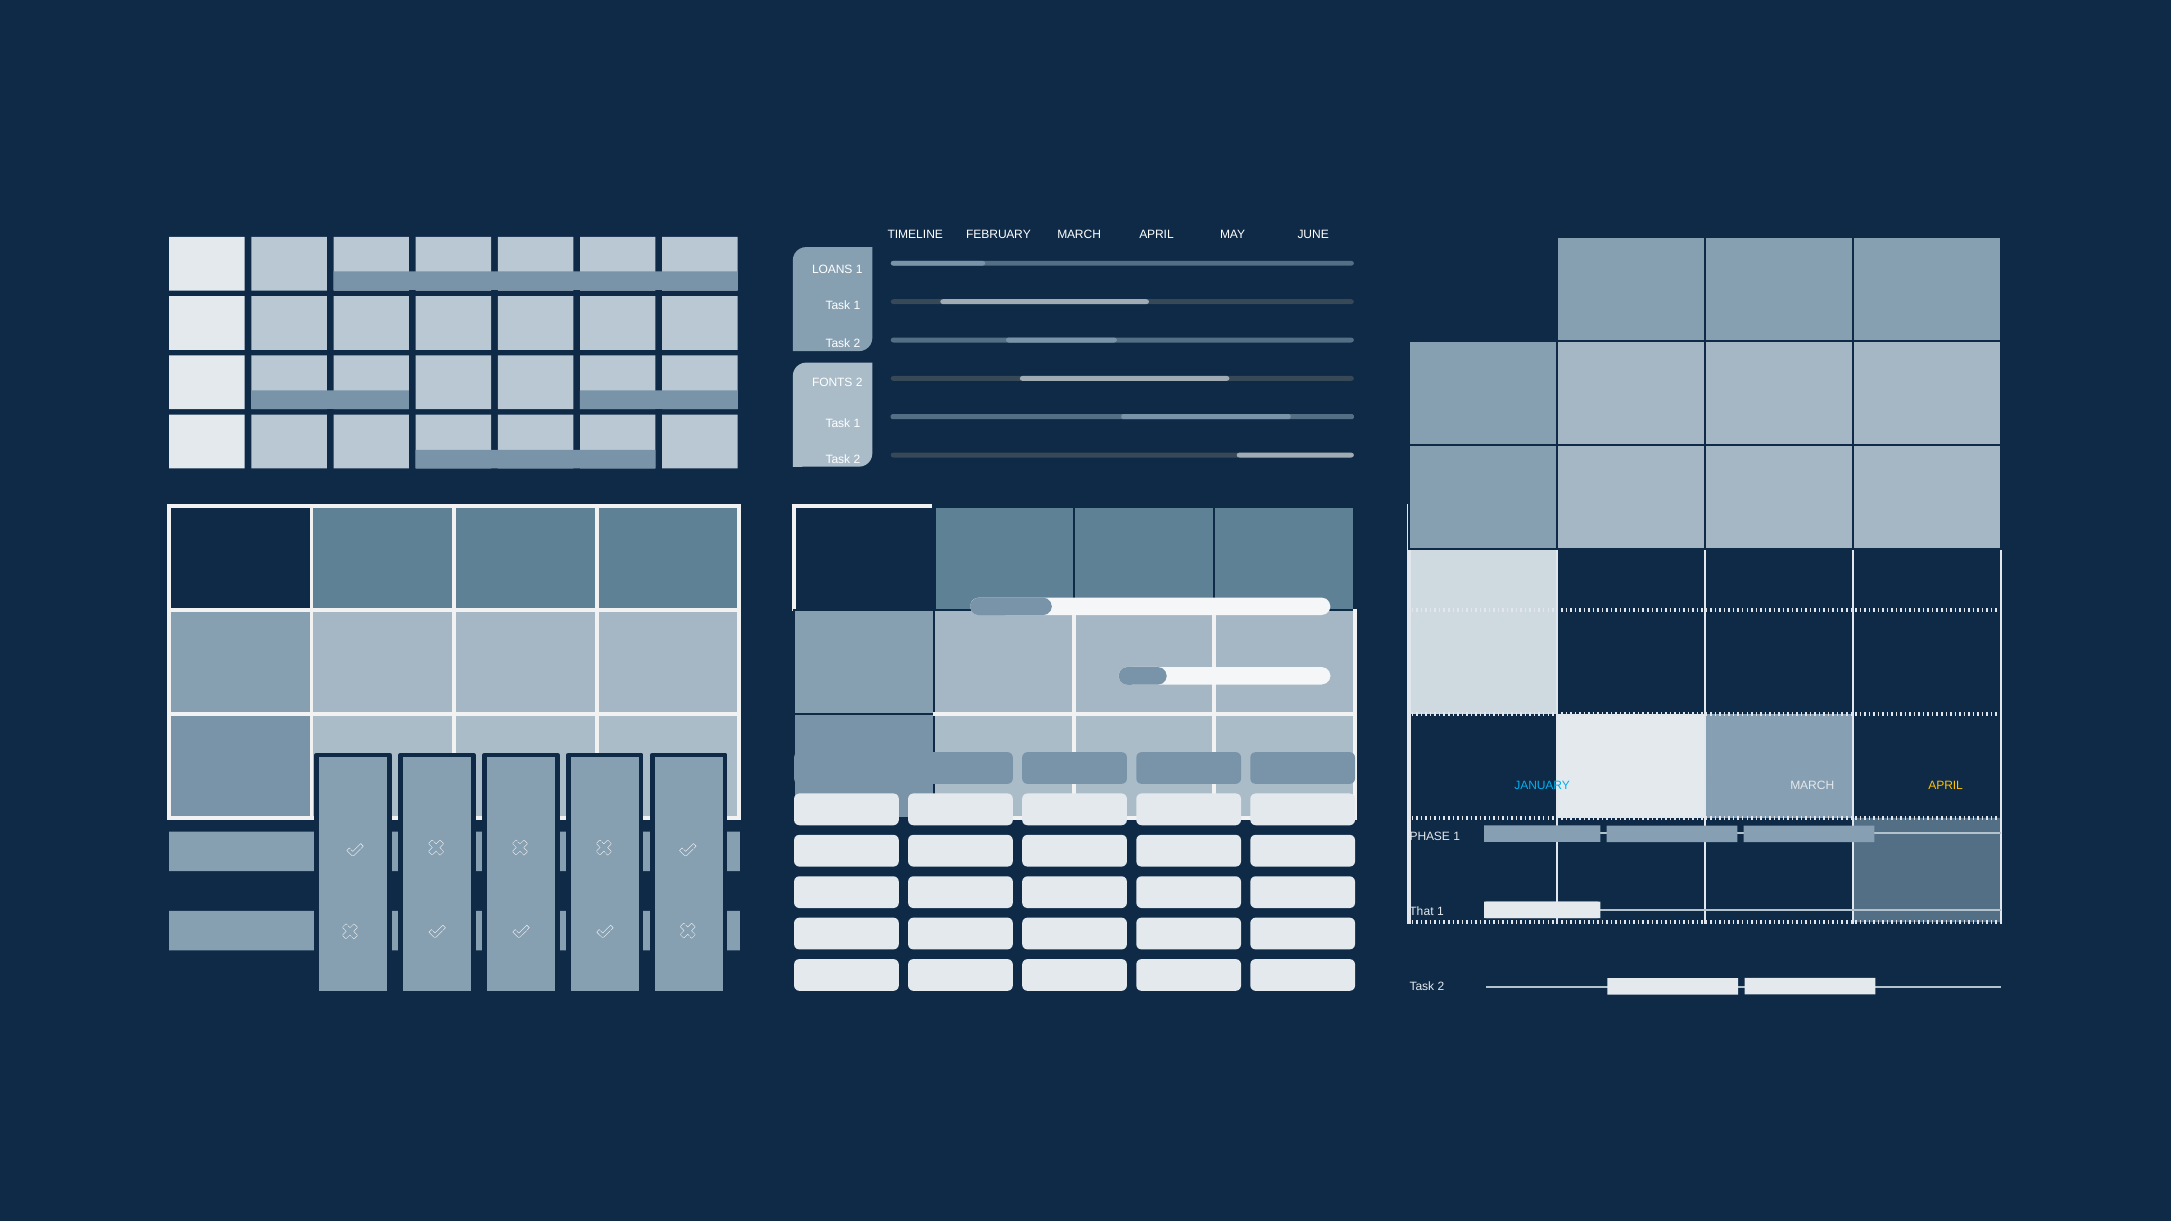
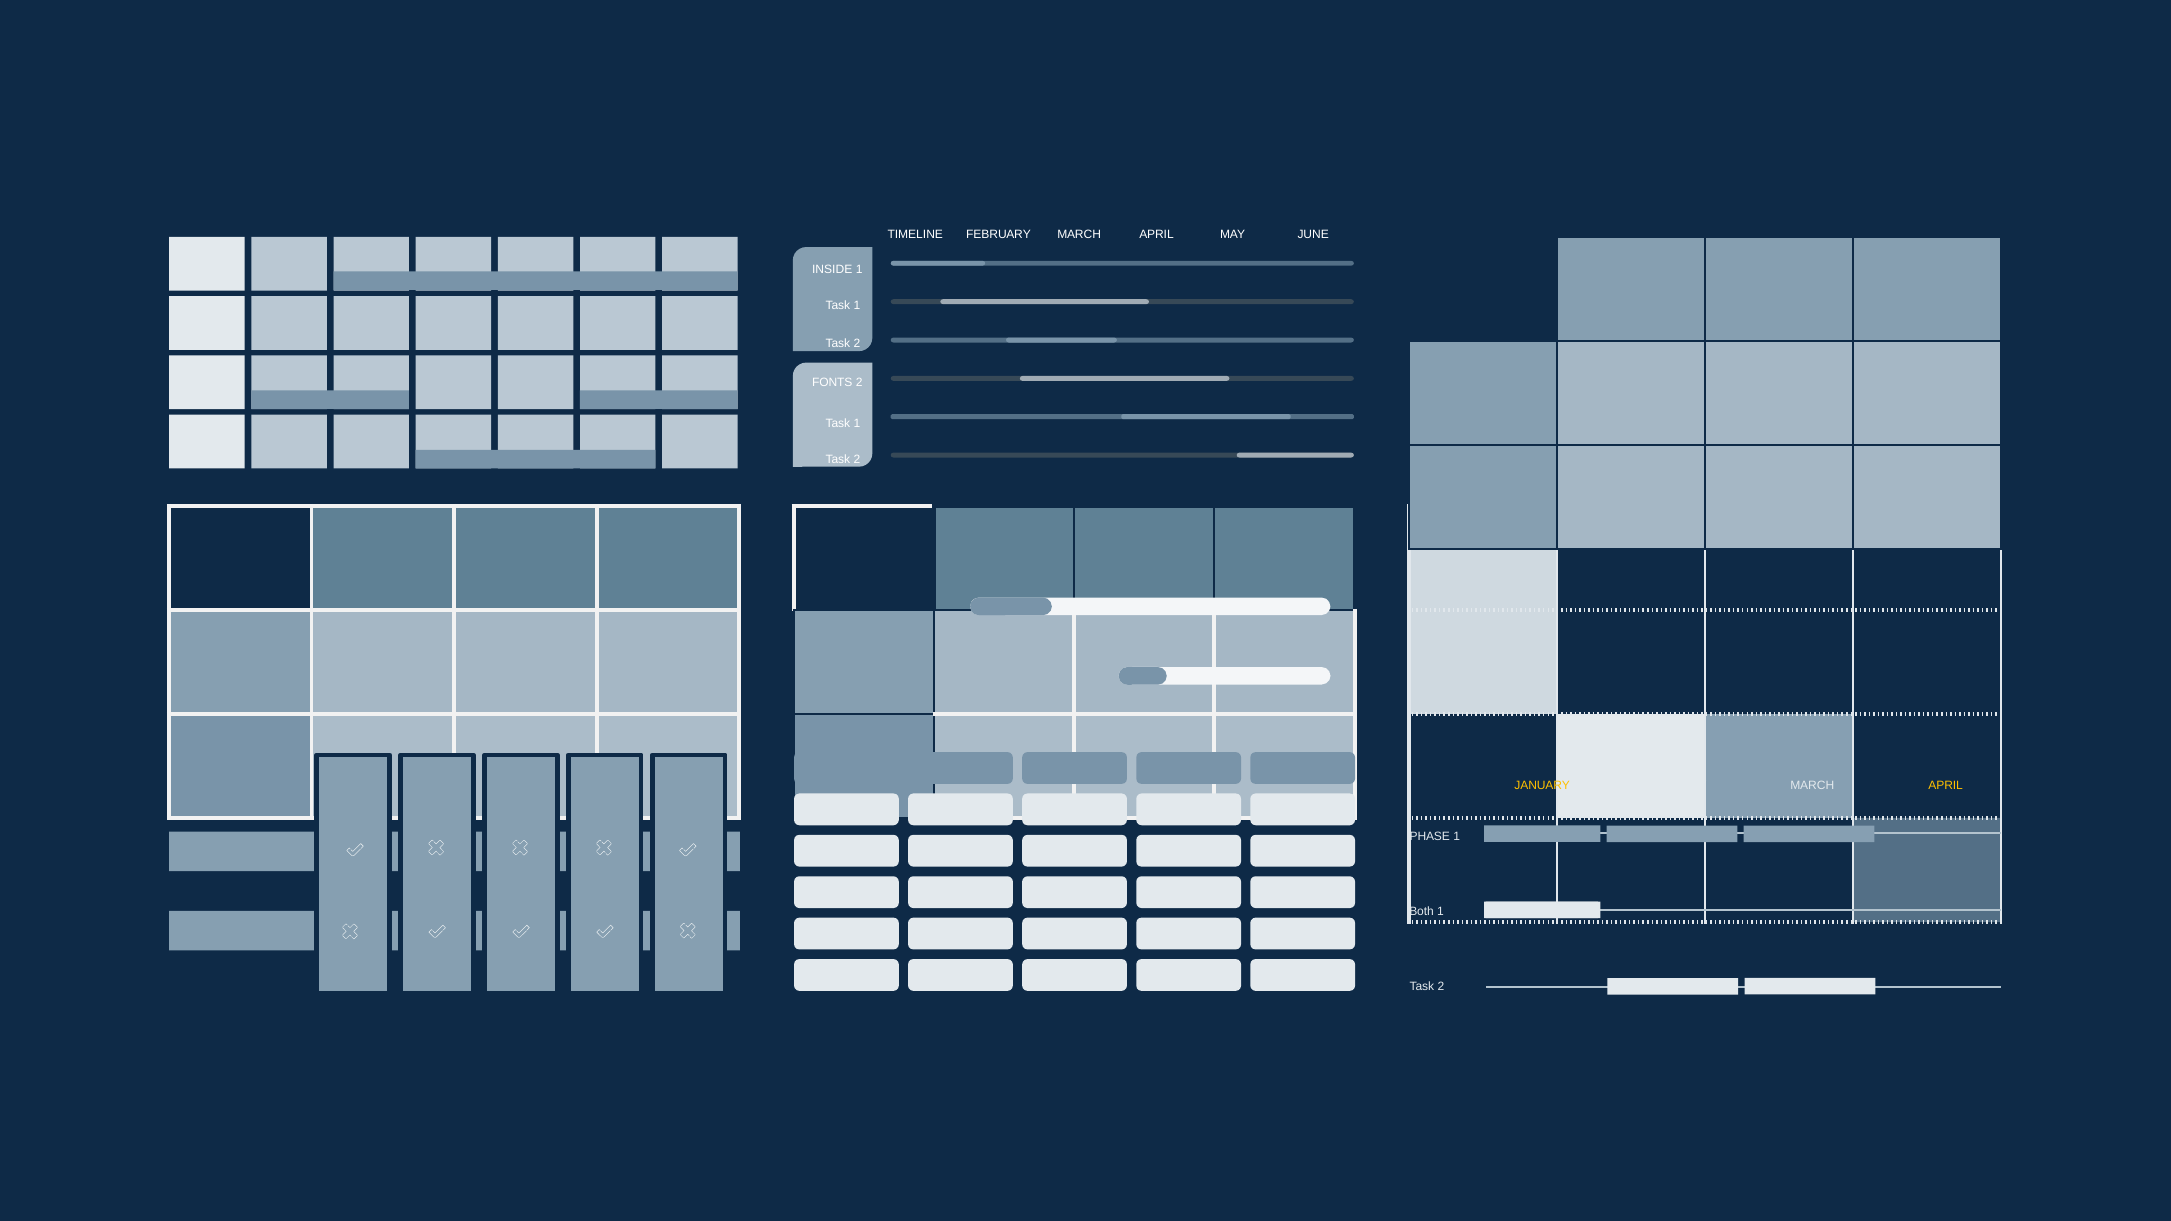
LOANS: LOANS -> INSIDE (832, 269)
JANUARY colour: light blue -> yellow (1542, 786)
That: That -> Both (1422, 912)
